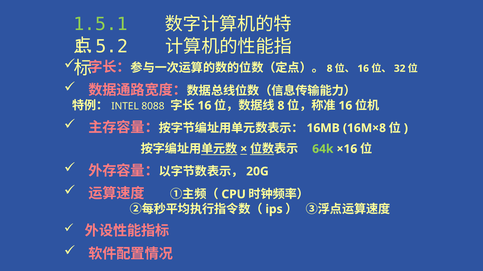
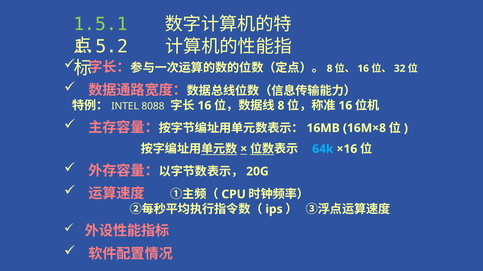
64k colour: light green -> light blue (323, 149)
